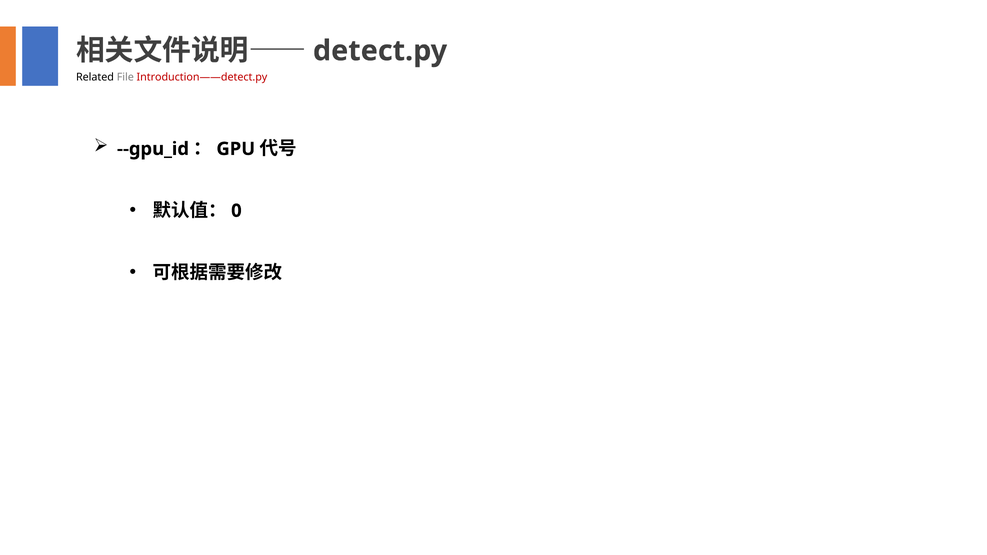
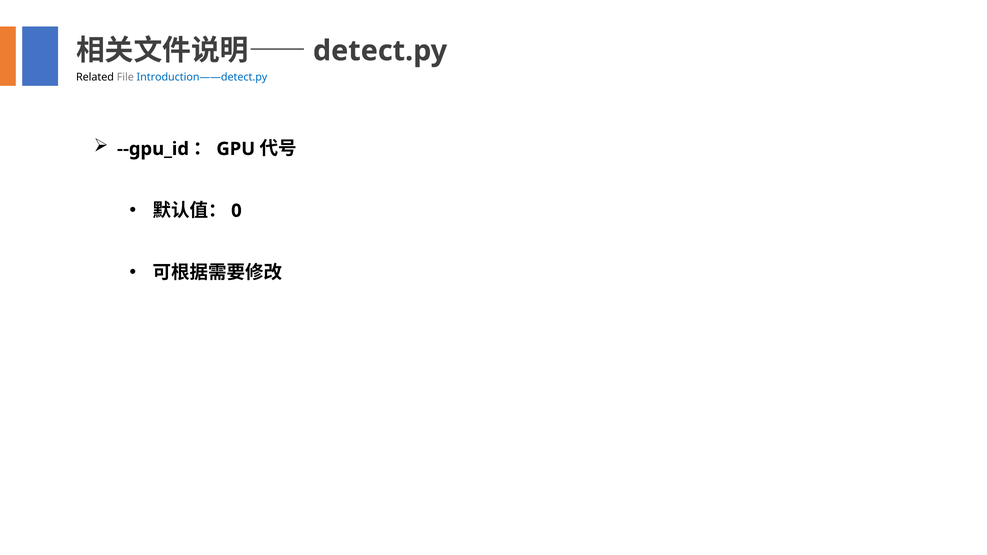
Introduction——detect.py colour: red -> blue (202, 77)
